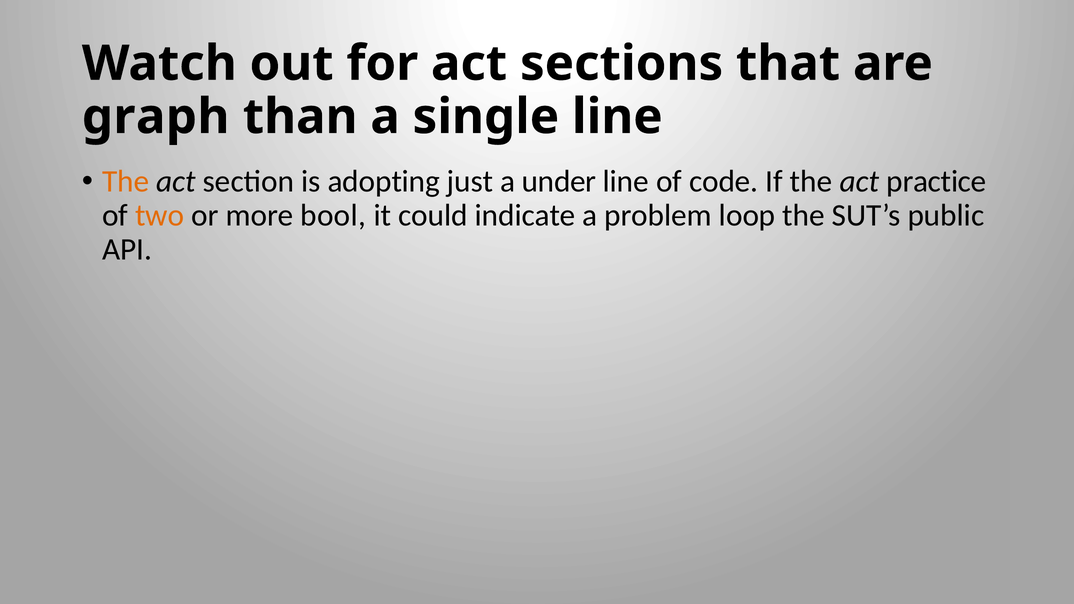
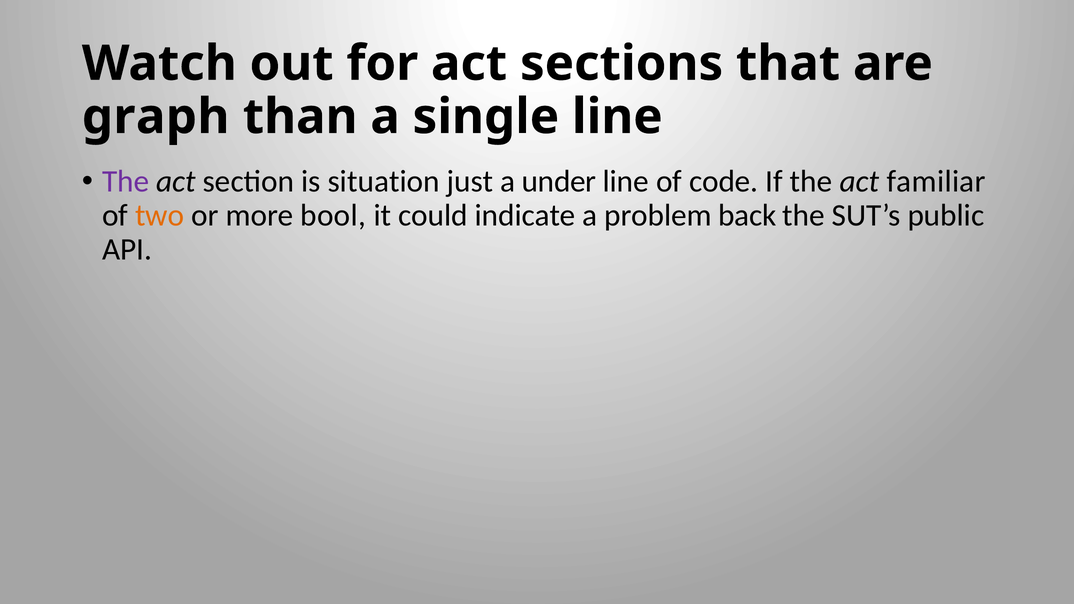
The colour: orange -> purple (126, 182)
adopting: adopting -> situation (384, 182)
practice: practice -> familiar (936, 182)
loop: loop -> back (747, 215)
